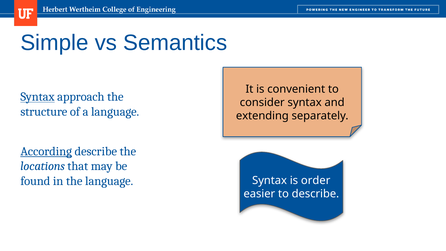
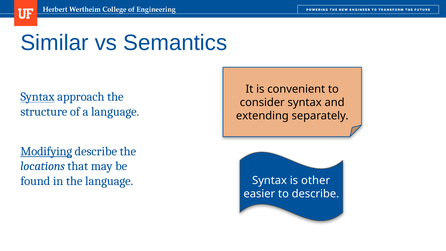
Simple: Simple -> Similar (55, 43)
According: According -> Modifying (46, 151)
order: order -> other (316, 180)
